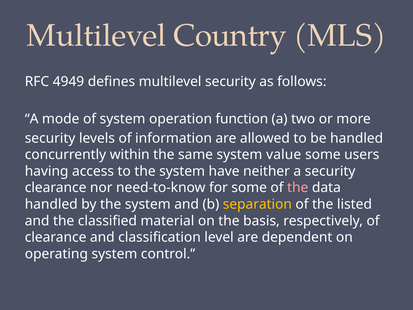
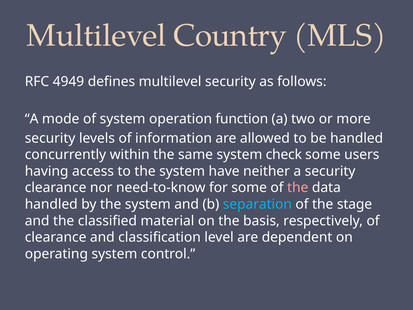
value: value -> check (284, 155)
separation colour: yellow -> light blue (257, 204)
listed: listed -> stage (355, 204)
